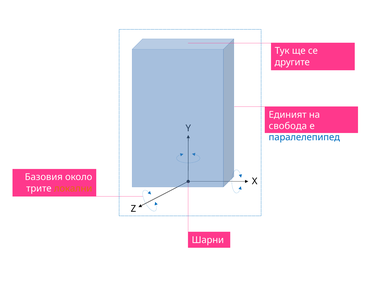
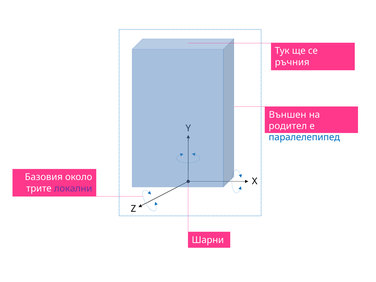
другите: другите -> ръчния (292, 62)
Единият: Единият -> Външен (288, 115)
свобода: свобода -> родител (288, 126)
локални colour: orange -> purple (73, 188)
